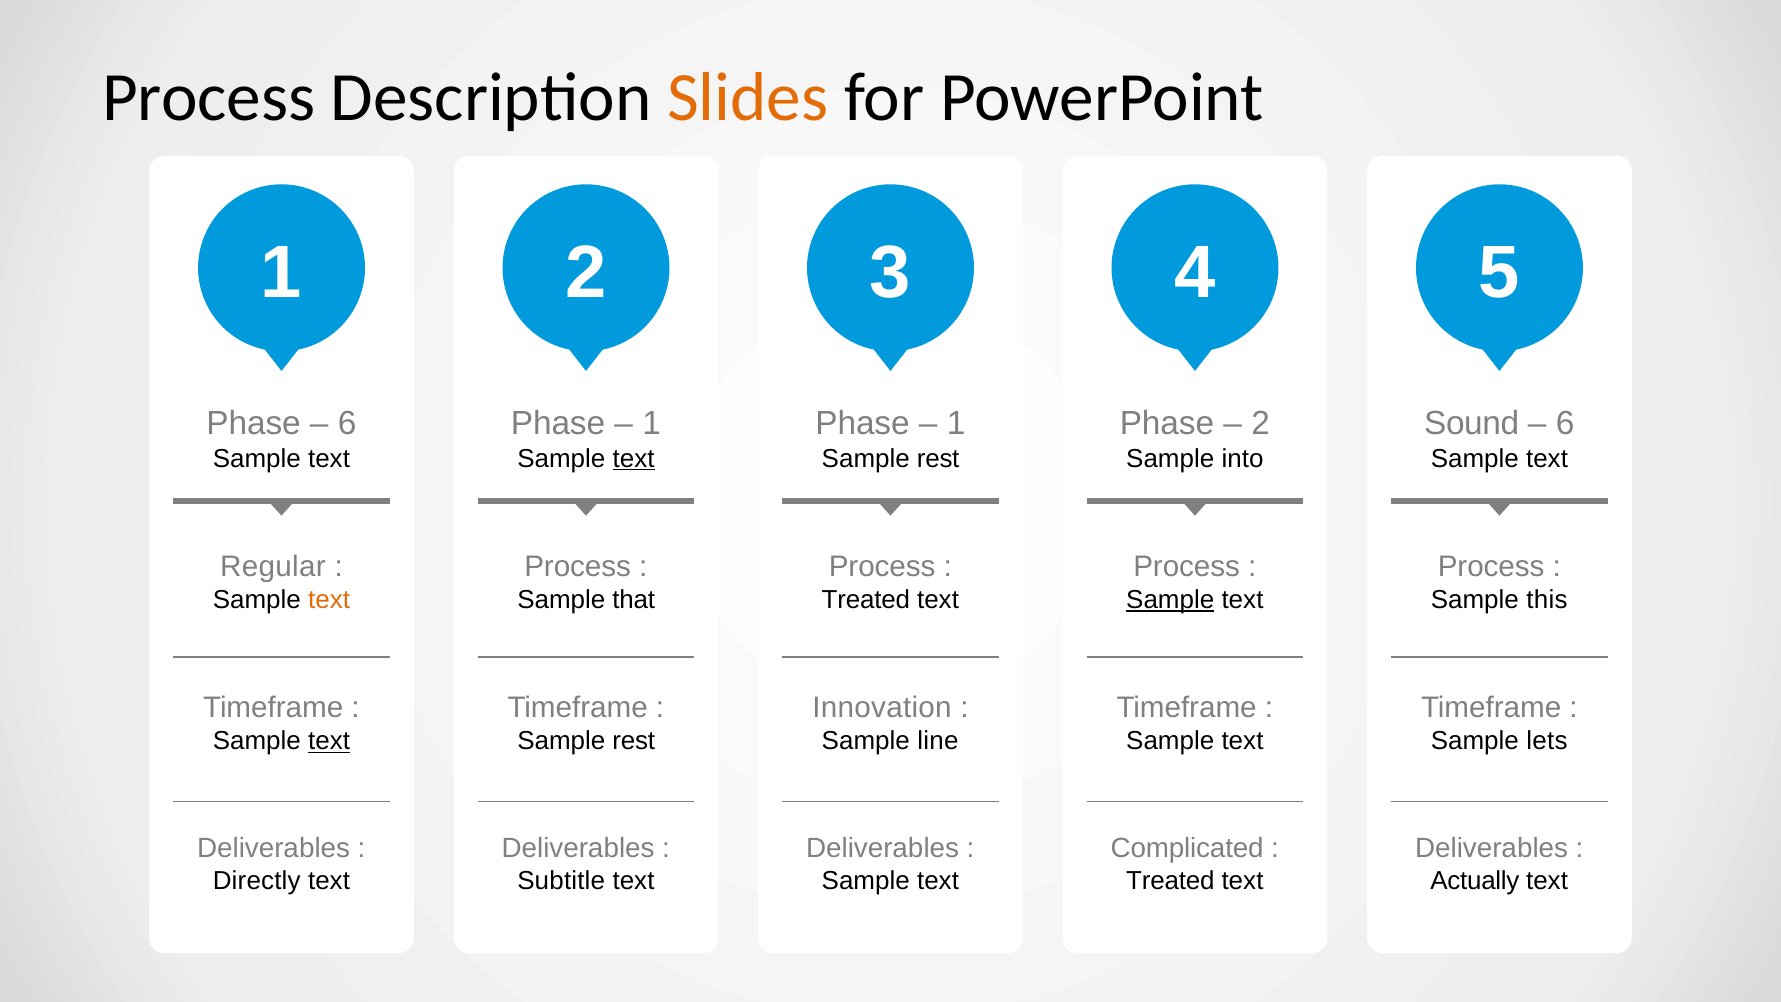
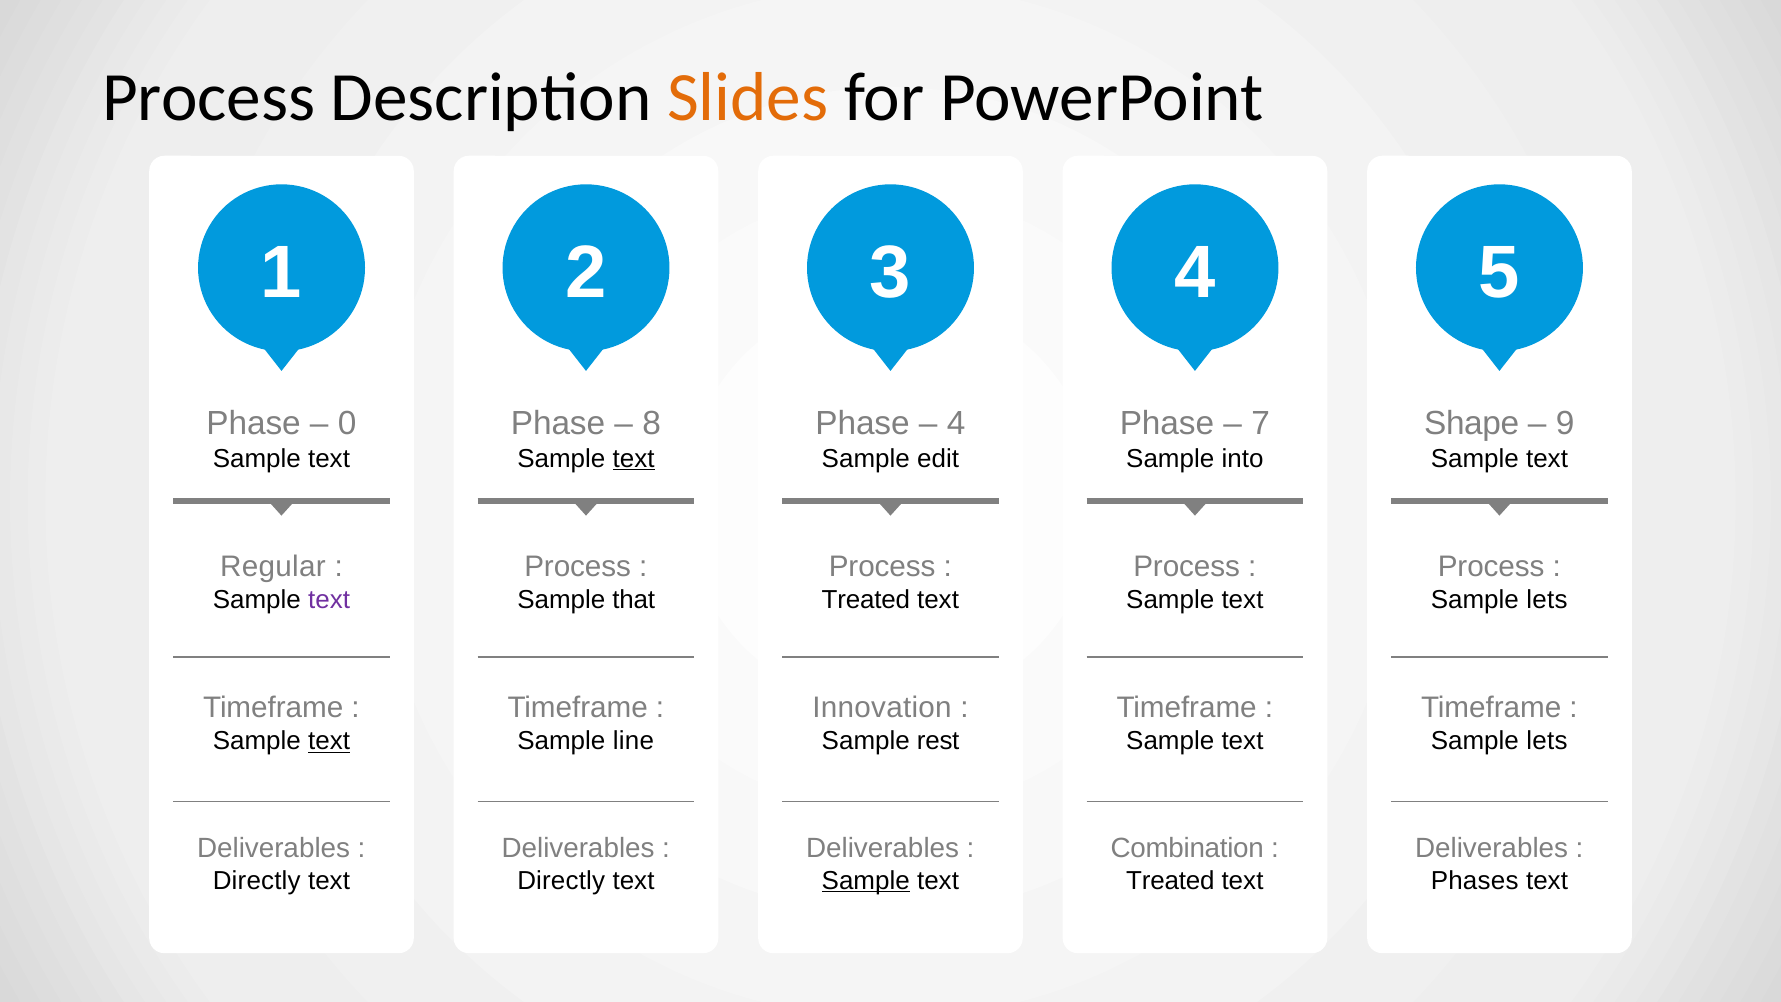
6: 6 -> 0 (347, 423)
1: 1 -> 8 (652, 423)
1: 1 -> 4 (956, 423)
2: 2 -> 7 (1261, 423)
Sound: Sound -> Shape (1472, 423)
6: 6 -> 9 (1565, 423)
rest: rest -> edit (938, 458)
text colour: orange -> purple (329, 600)
Sample underline: present -> none (1170, 600)
this: this -> lets (1547, 600)
rest: rest -> line (633, 741)
line: line -> rest (938, 741)
Complicated: Complicated -> Combination (1187, 848)
Subtitle: Subtitle -> Directly (561, 880)
Sample underline: none -> present (866, 880)
Actually: Actually -> Phases (1475, 880)
